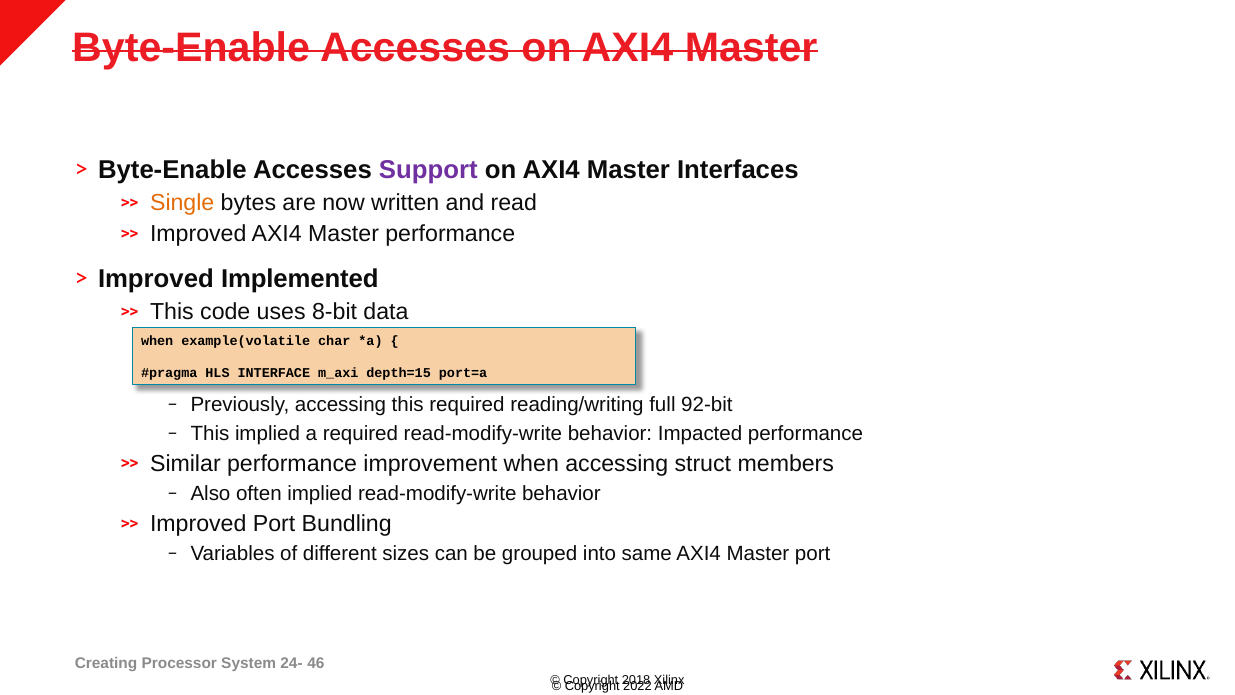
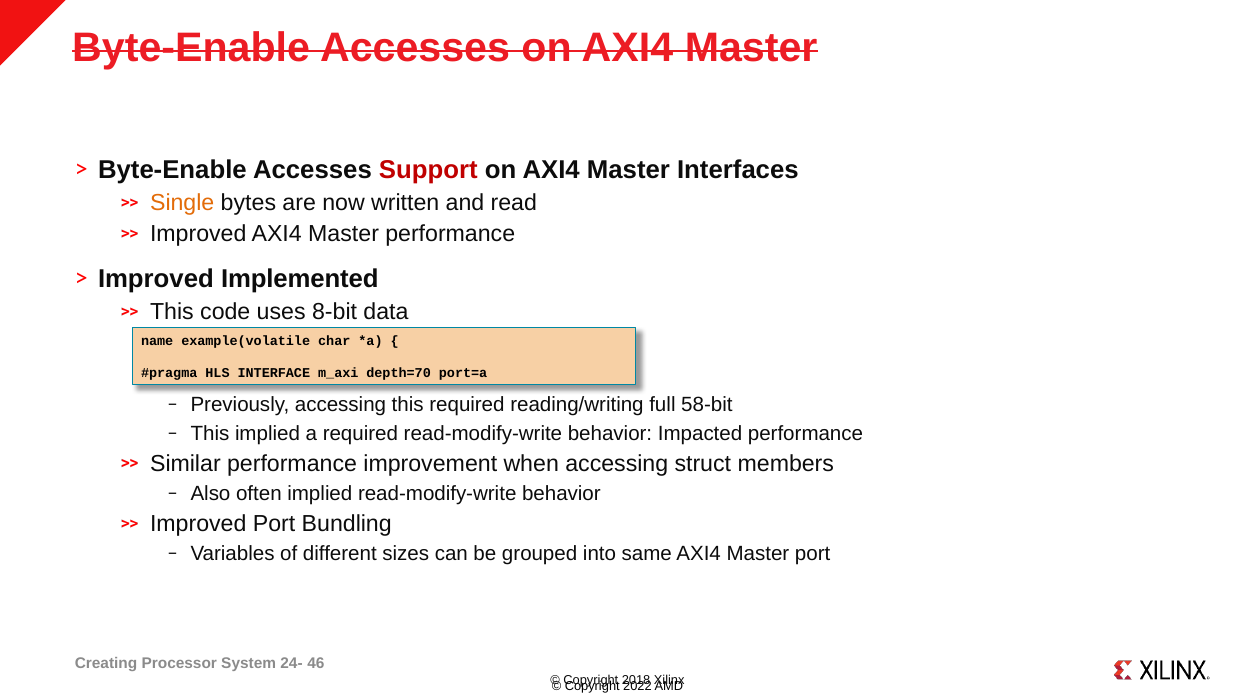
Support colour: purple -> red (428, 170)
when: when -> name (157, 341)
depth=15: depth=15 -> depth=70 (399, 373)
92-bit: 92-bit -> 58-bit (707, 405)
